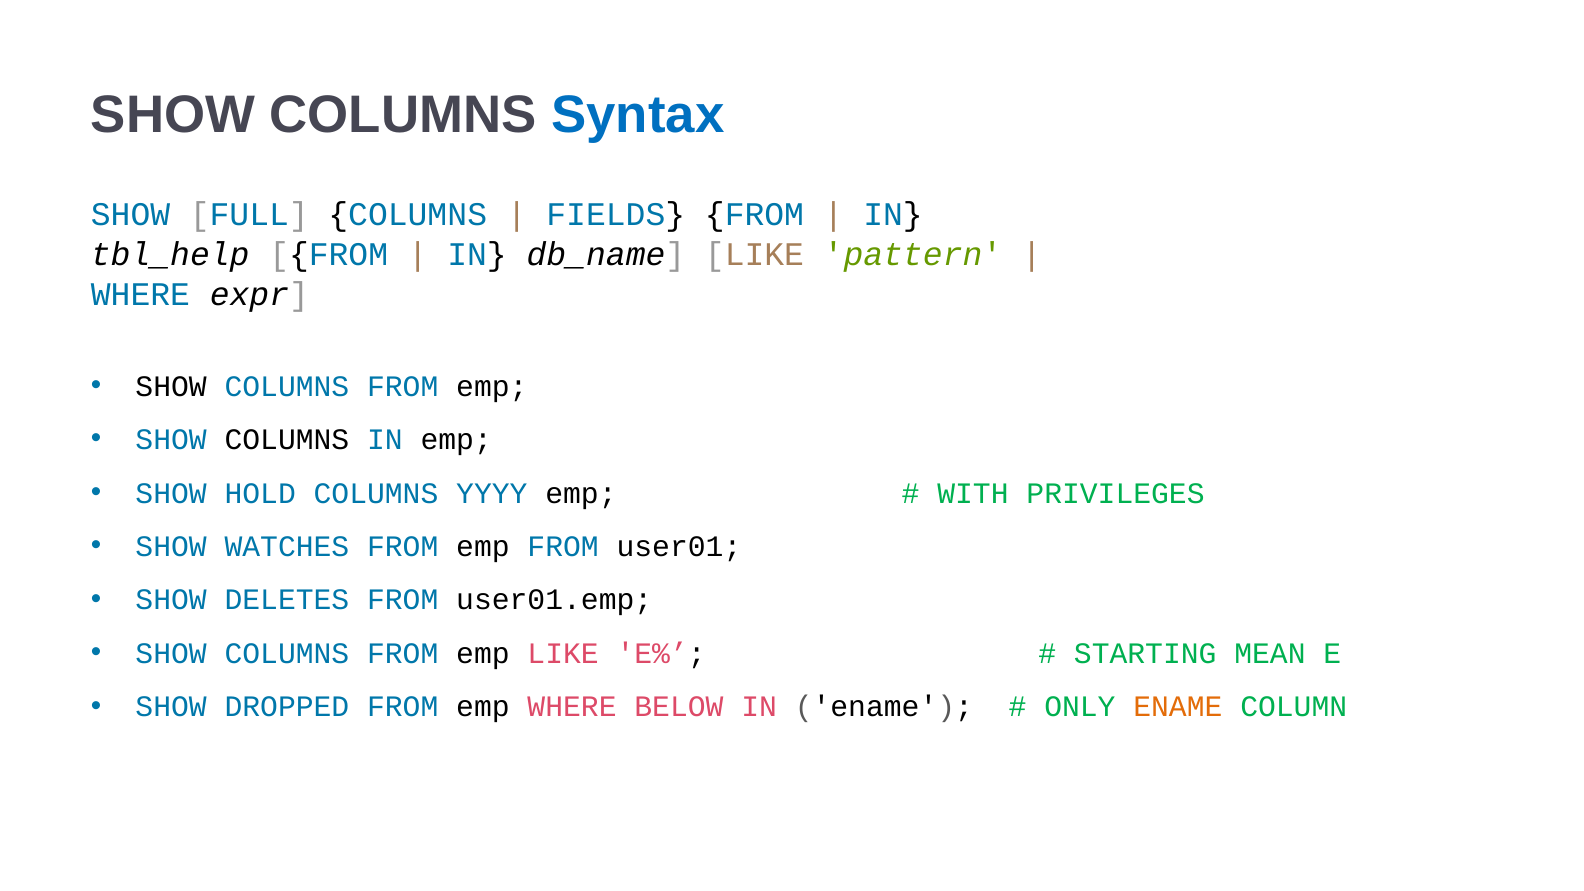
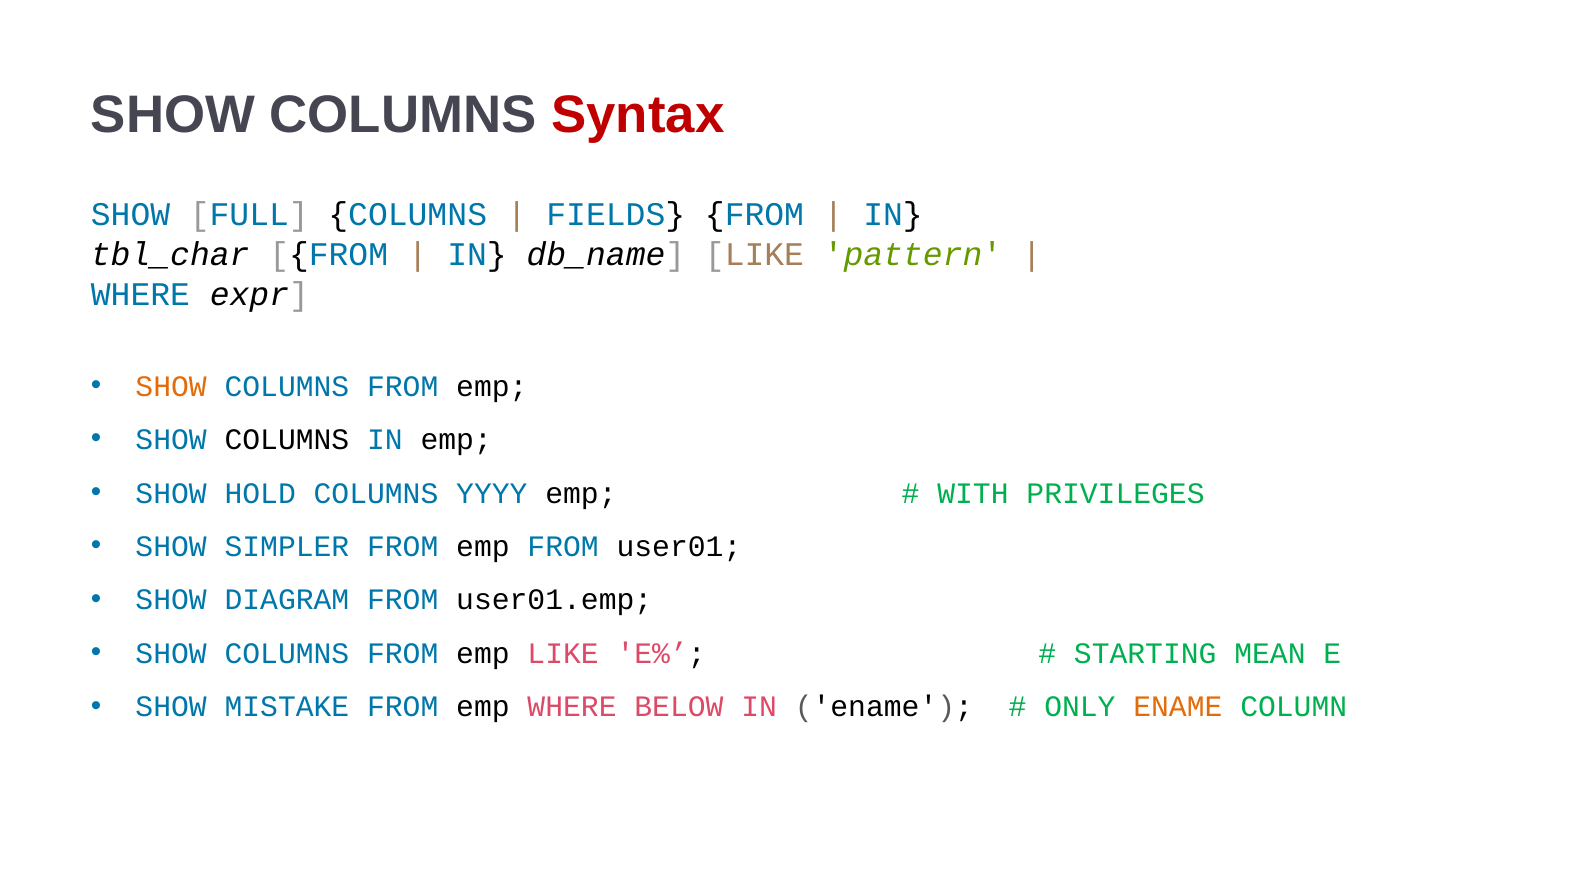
Syntax colour: blue -> red (638, 115)
tbl_help: tbl_help -> tbl_char (170, 255)
SHOW colour: black -> orange (171, 386)
WATCHES: WATCHES -> SIMPLER (287, 547)
DELETES: DELETES -> DIAGRAM (287, 600)
DROPPED: DROPPED -> MISTAKE (287, 707)
